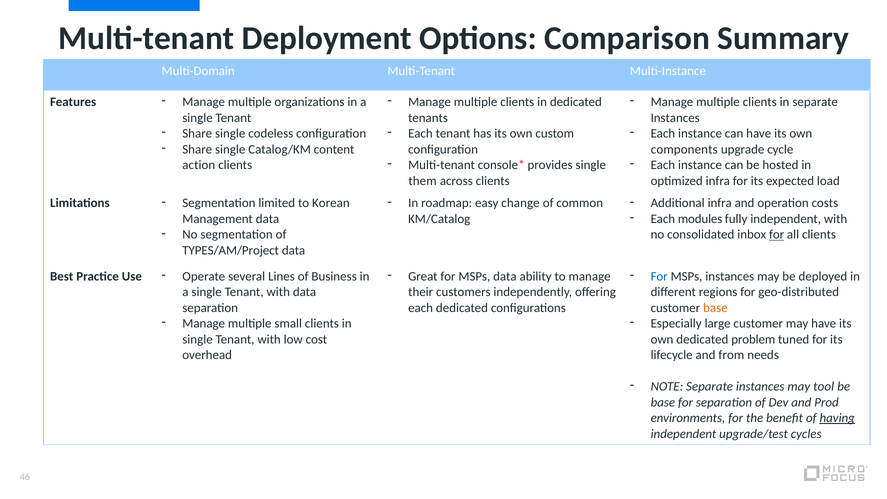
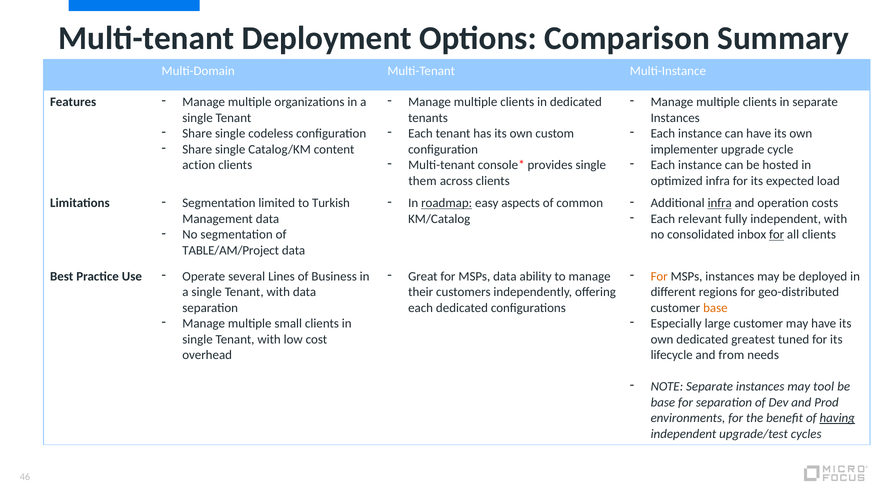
components: components -> implementer (684, 149)
roadmap underline: none -> present (447, 203)
change: change -> aspects (521, 203)
infra underline: none -> present (720, 203)
Korean: Korean -> Turkish (331, 203)
modules: modules -> relevant (700, 219)
TYPES/AM/Project: TYPES/AM/Project -> TABLE/AM/Project (231, 250)
For colour: blue -> orange (659, 276)
problem: problem -> greatest (753, 339)
